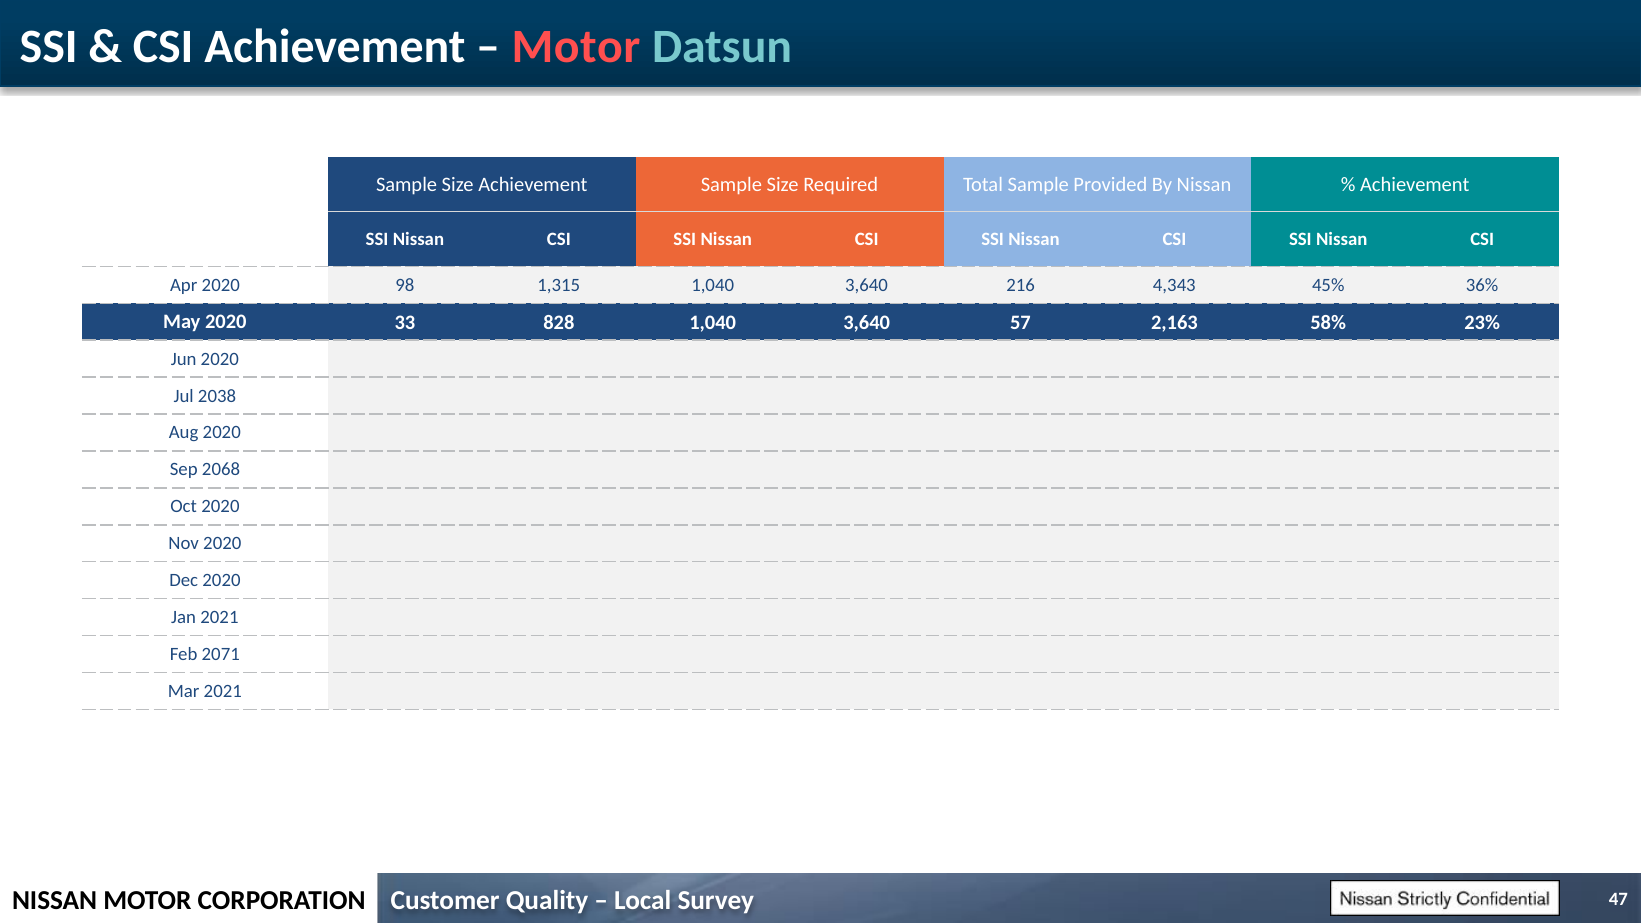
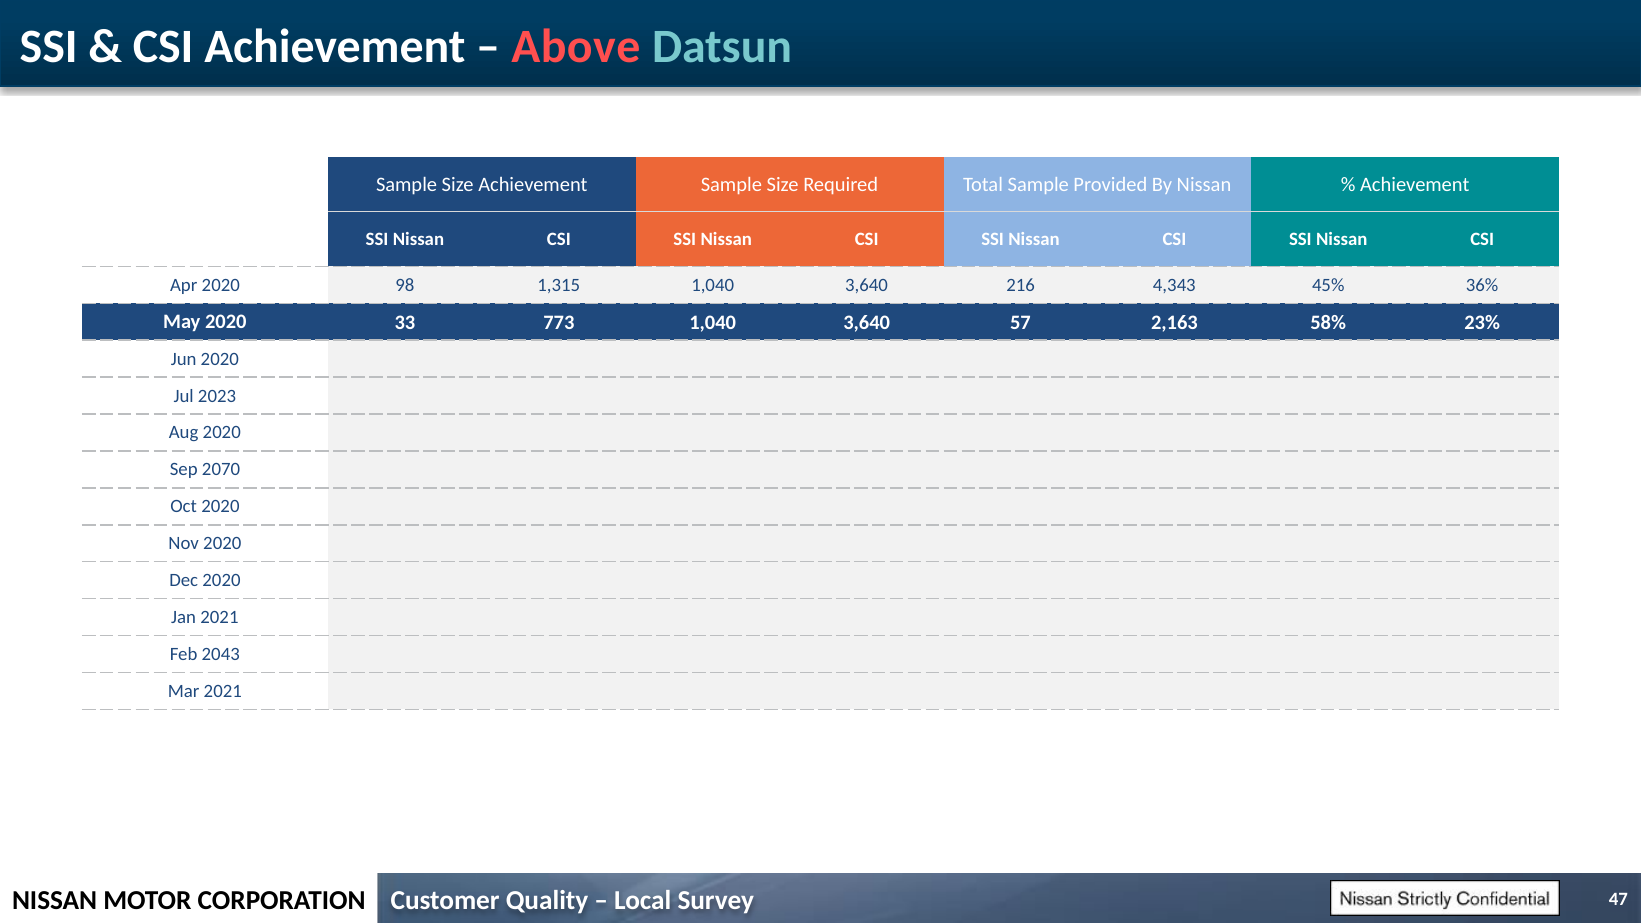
Motor: Motor -> Above (576, 47)
828: 828 -> 773 (559, 323)
2038: 2038 -> 2023 (217, 396)
2068: 2068 -> 2070 (221, 470)
2071: 2071 -> 2043 (221, 654)
